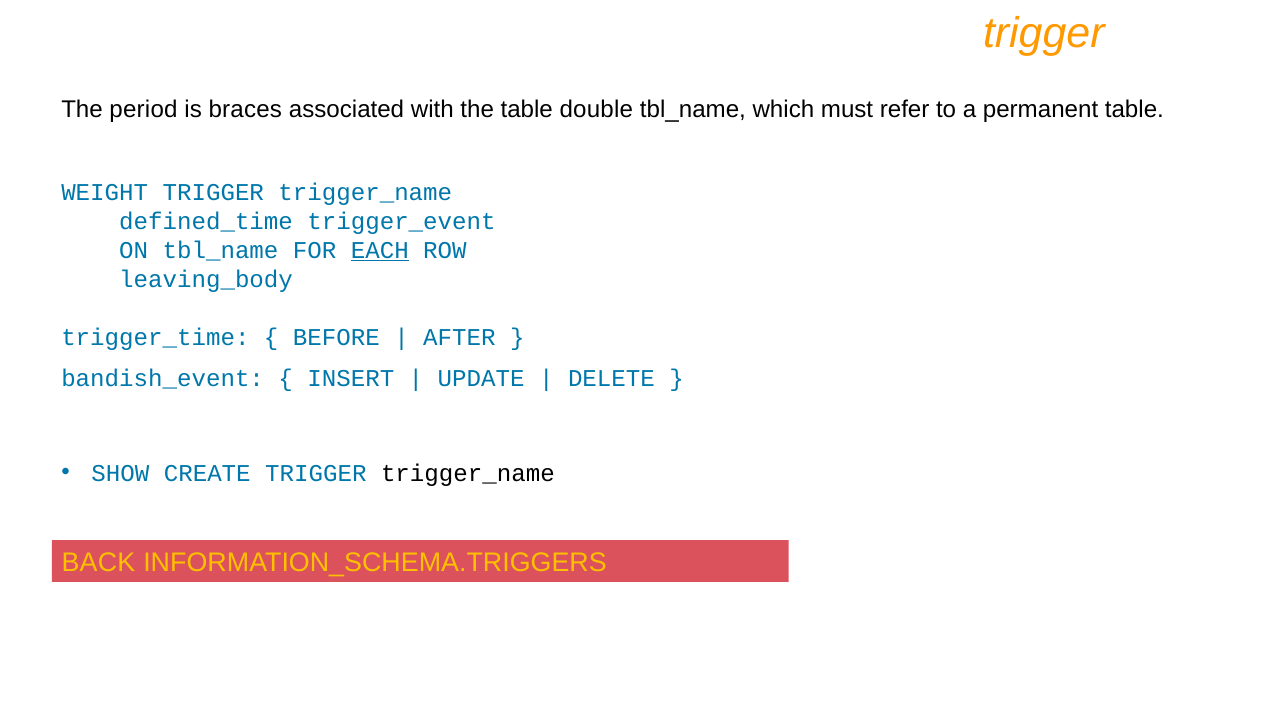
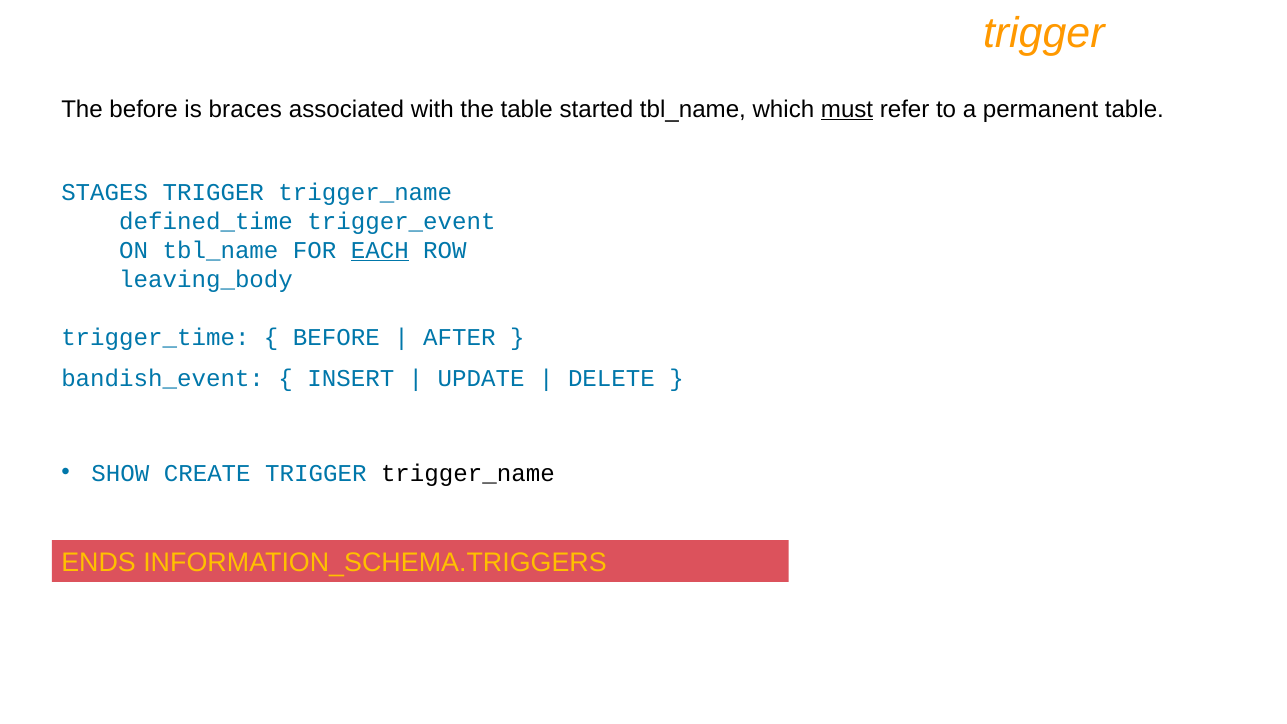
The period: period -> before (144, 109)
double: double -> started (596, 109)
must underline: none -> present (847, 109)
WEIGHT: WEIGHT -> STAGES (105, 192)
BACK: BACK -> ENDS (99, 563)
